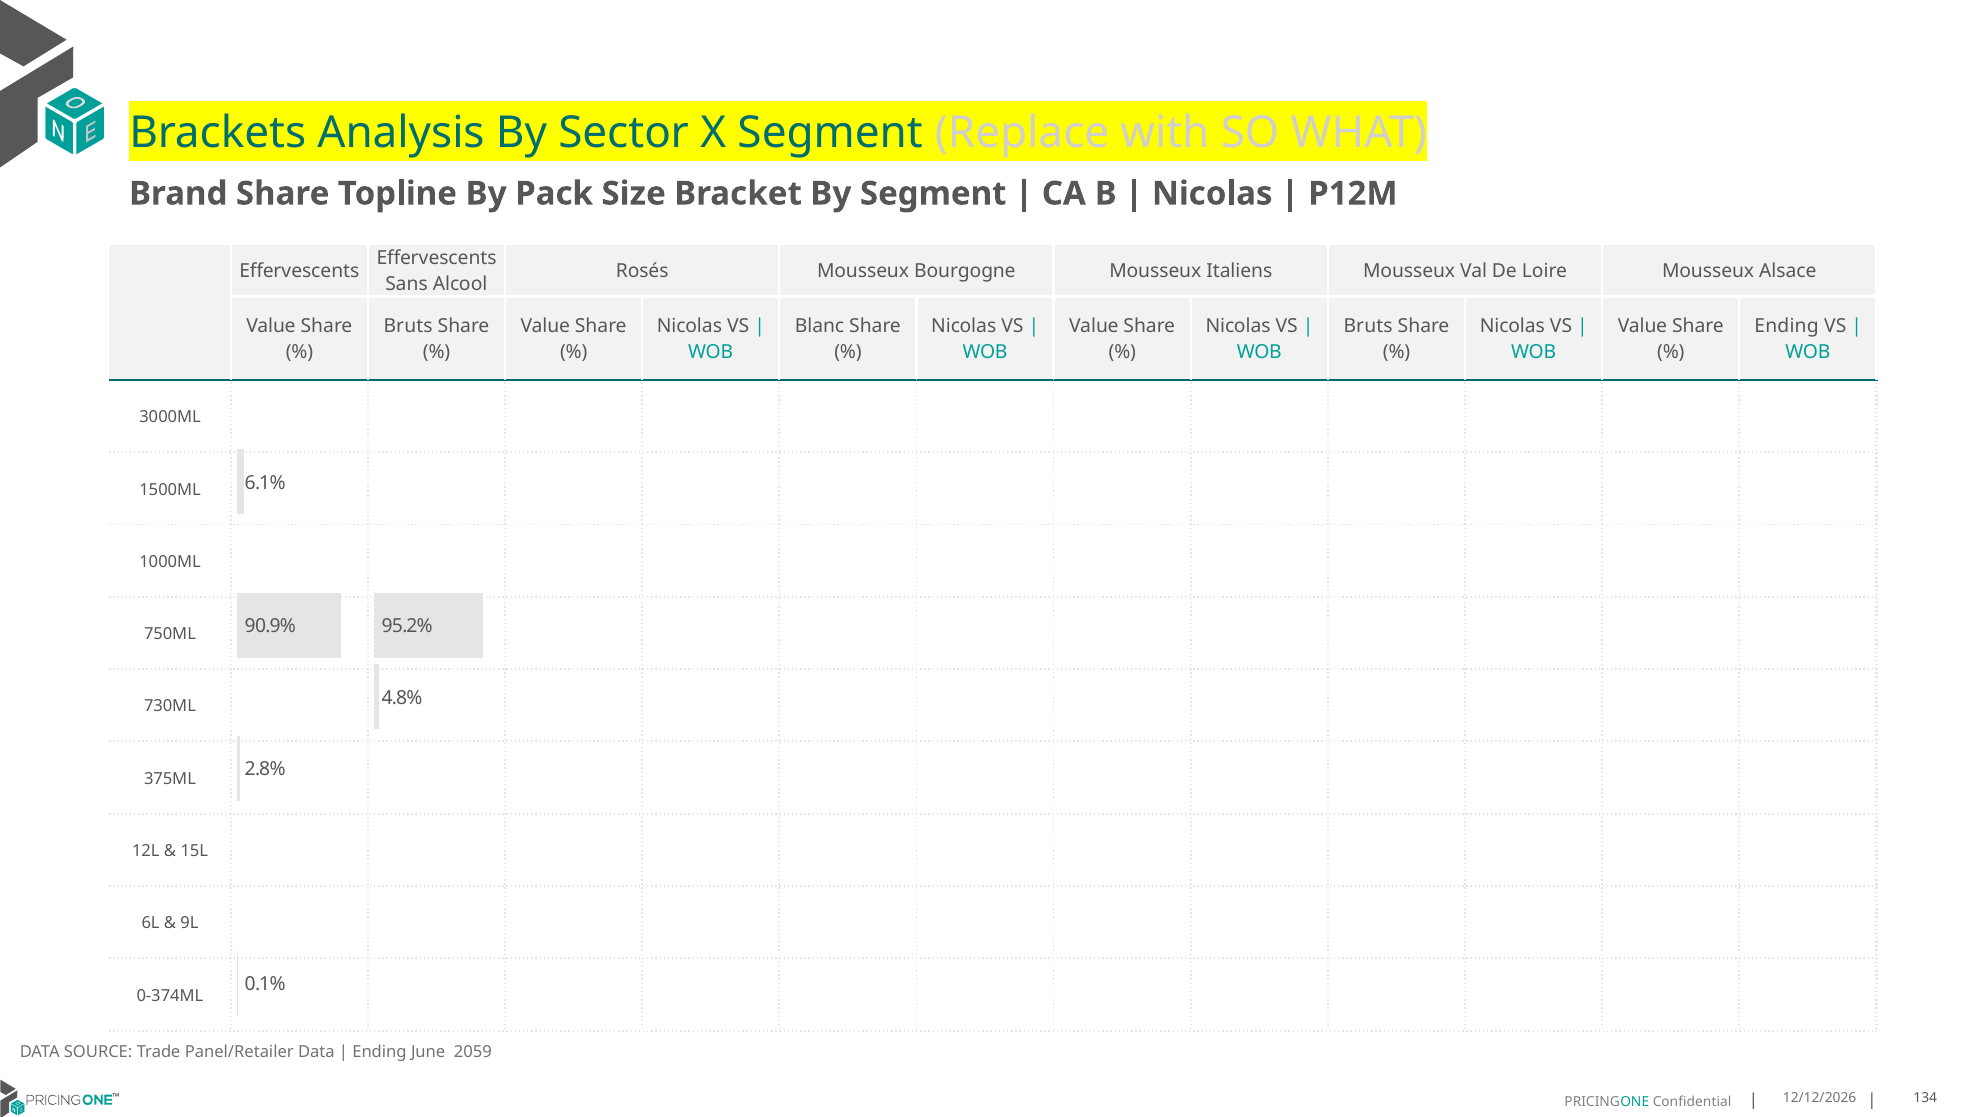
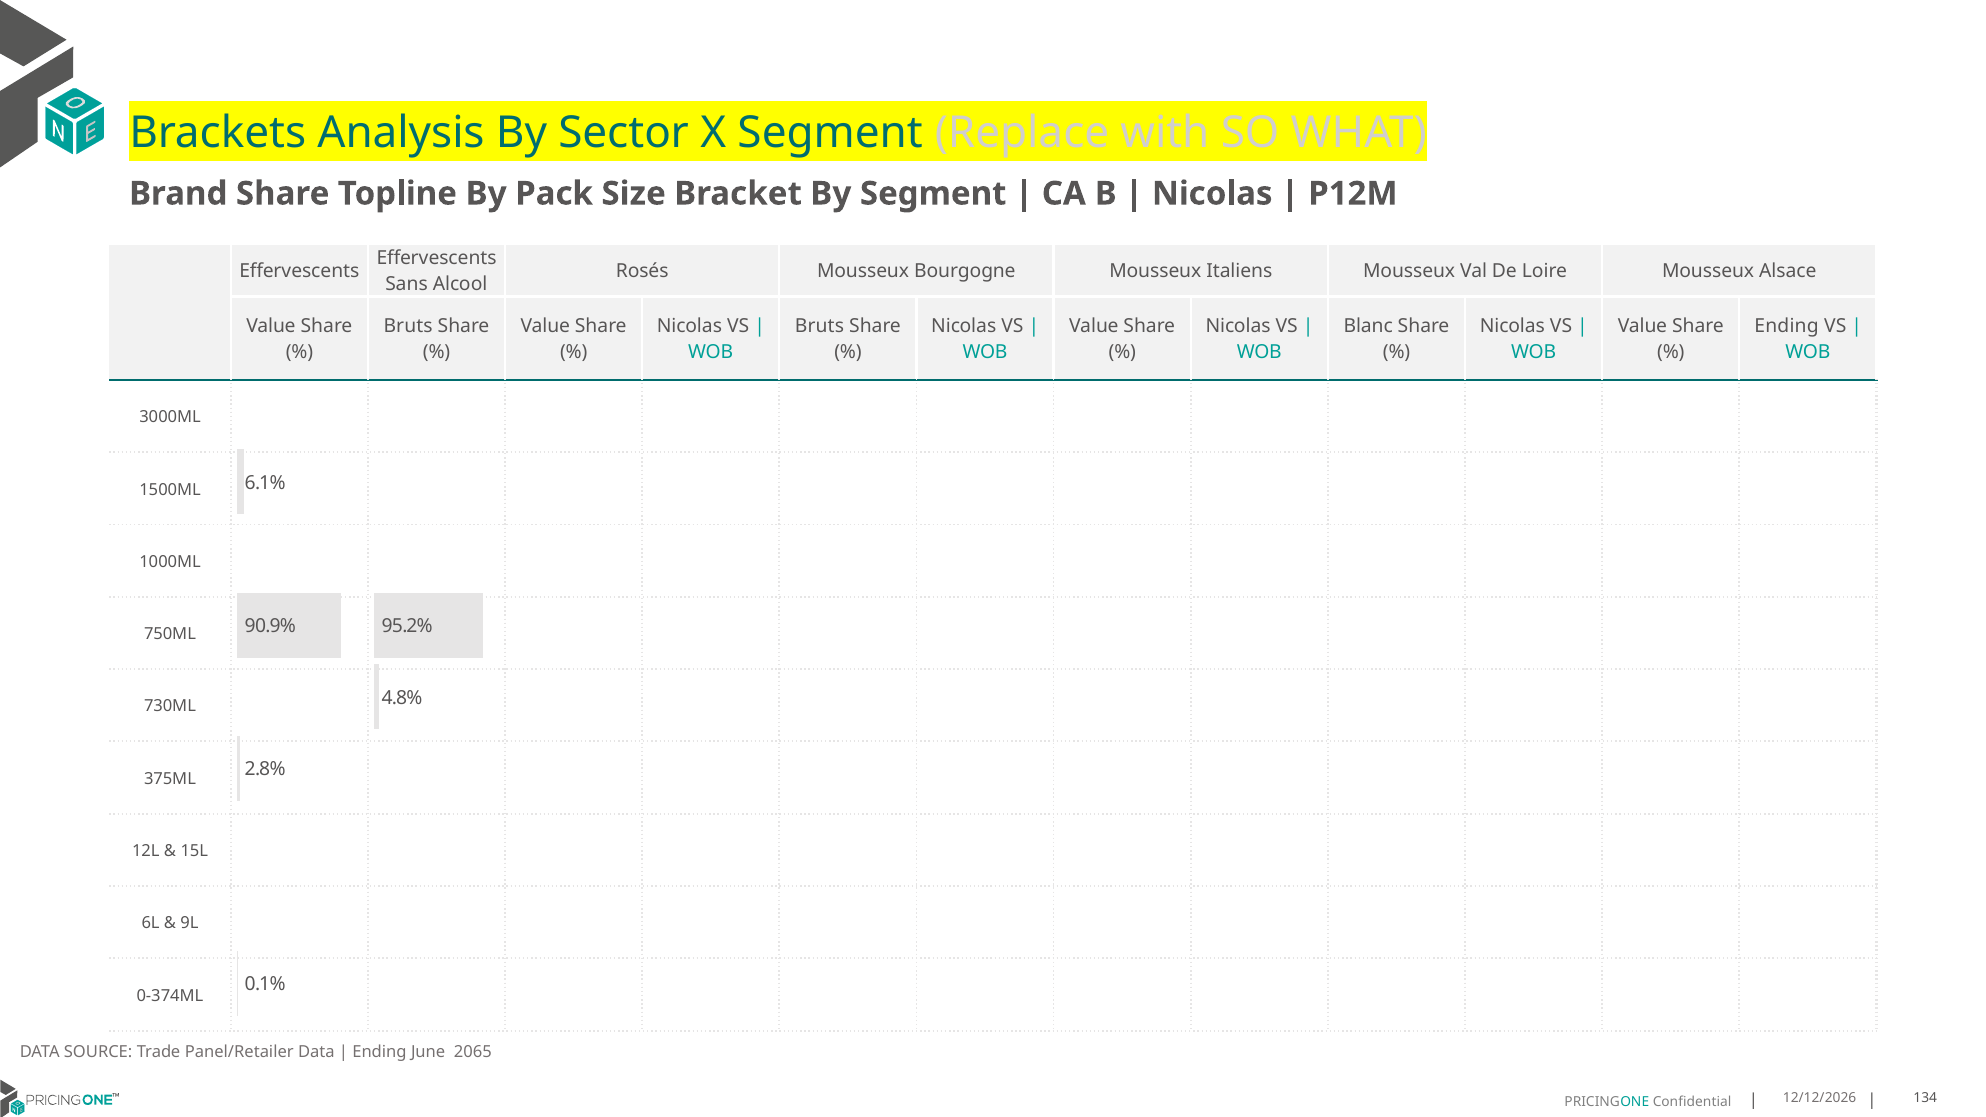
Blanc: Blanc -> Bruts (820, 326)
Bruts: Bruts -> Blanc (1368, 326)
2059: 2059 -> 2065 (473, 1052)
